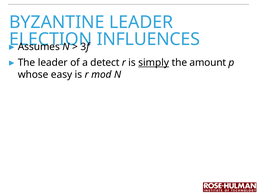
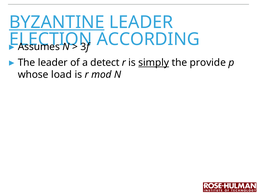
BYZANTINE underline: none -> present (57, 22)
INFLUENCES: INFLUENCES -> ACCORDING (148, 39)
amount: amount -> provide (208, 62)
easy: easy -> load (62, 74)
